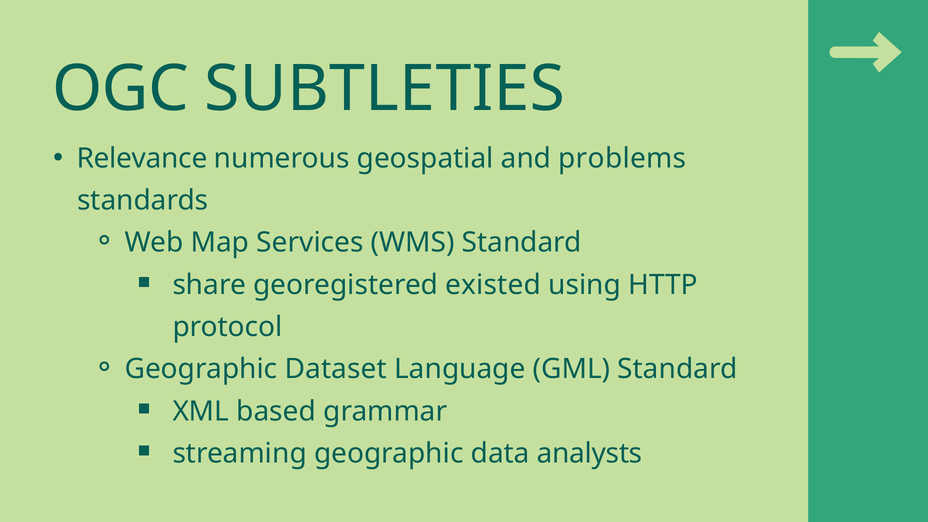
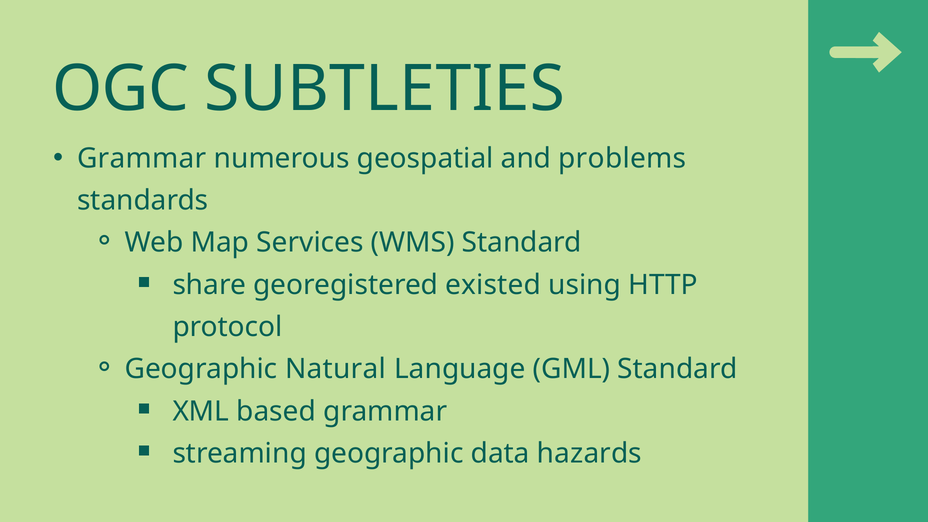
Relevance: Relevance -> Grammar (142, 158)
Dataset: Dataset -> Natural (336, 369)
analysts: analysts -> hazards (589, 453)
